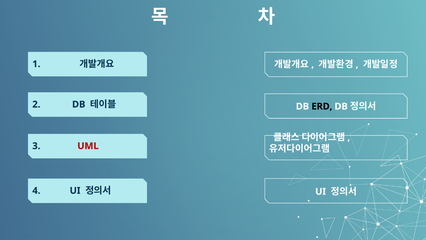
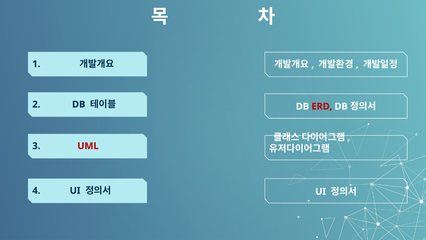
ERD colour: black -> red (322, 106)
